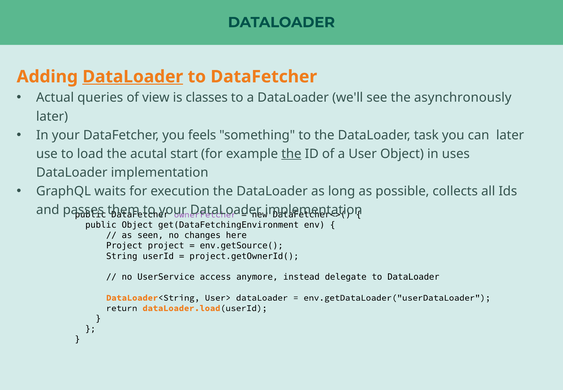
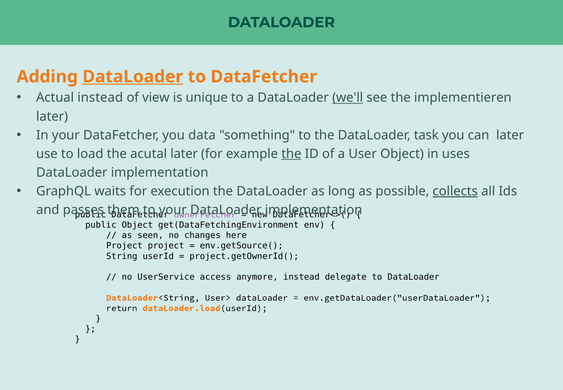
Actual queries: queries -> instead (100, 98)
classes: classes -> unique (207, 98)
we'll underline: none -> present (348, 98)
asynchronously: asynchronously -> implementieren (463, 98)
feels: feels -> data (202, 135)
acutal start: start -> later (184, 154)
collects underline: none -> present (455, 191)
